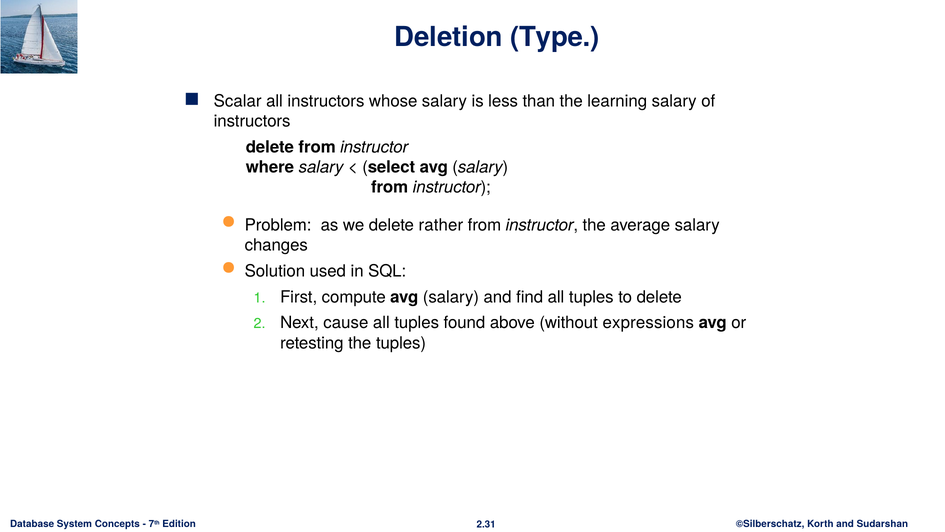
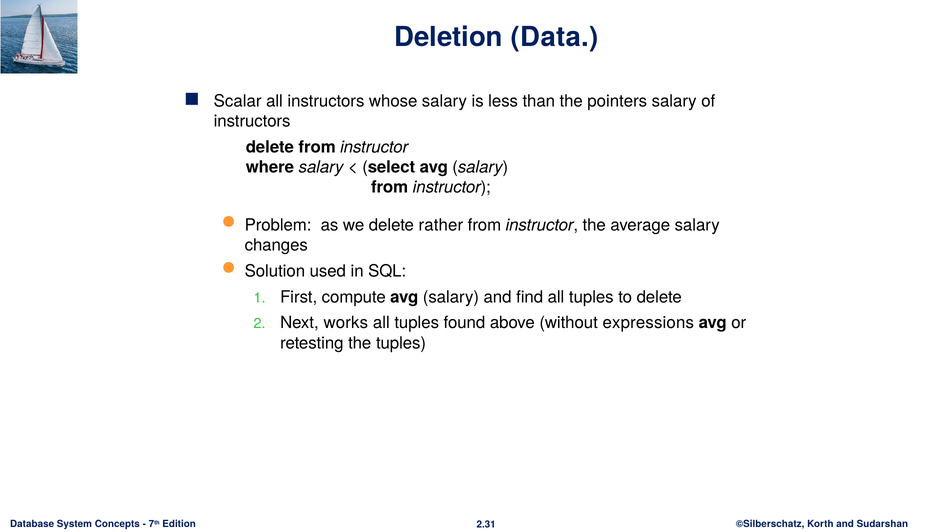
Type: Type -> Data (555, 37)
learning: learning -> pointers (617, 101)
cause: cause -> works (346, 323)
